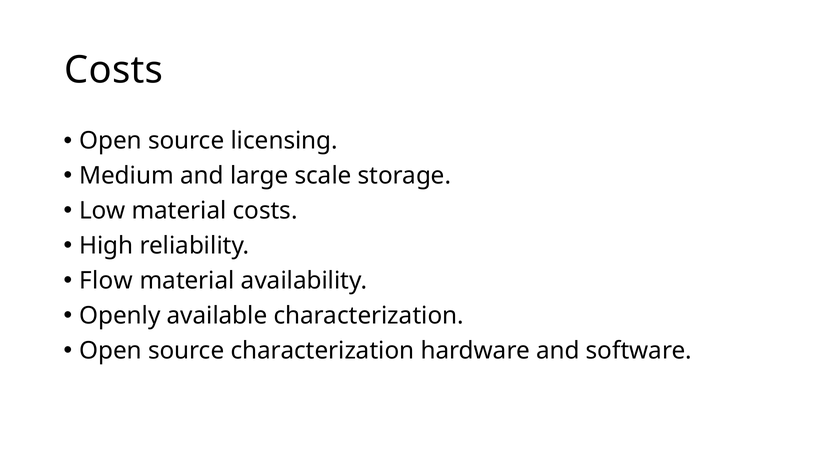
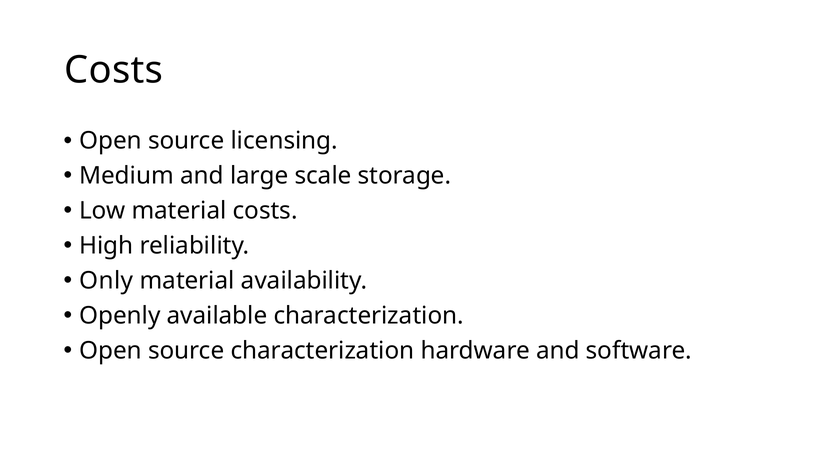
Flow: Flow -> Only (106, 281)
